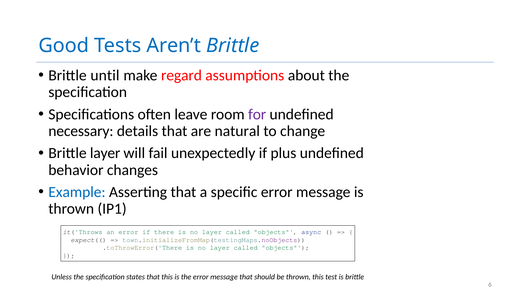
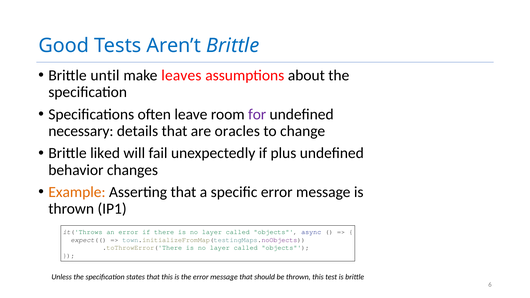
regard: regard -> leaves (181, 75)
natural: natural -> oracles (237, 131)
Brittle layer: layer -> liked (105, 153)
Example colour: blue -> orange (77, 192)
